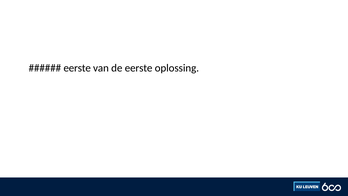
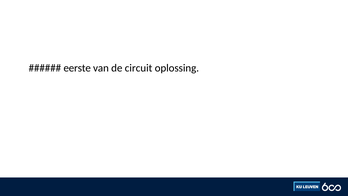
de eerste: eerste -> circuit (139, 68)
